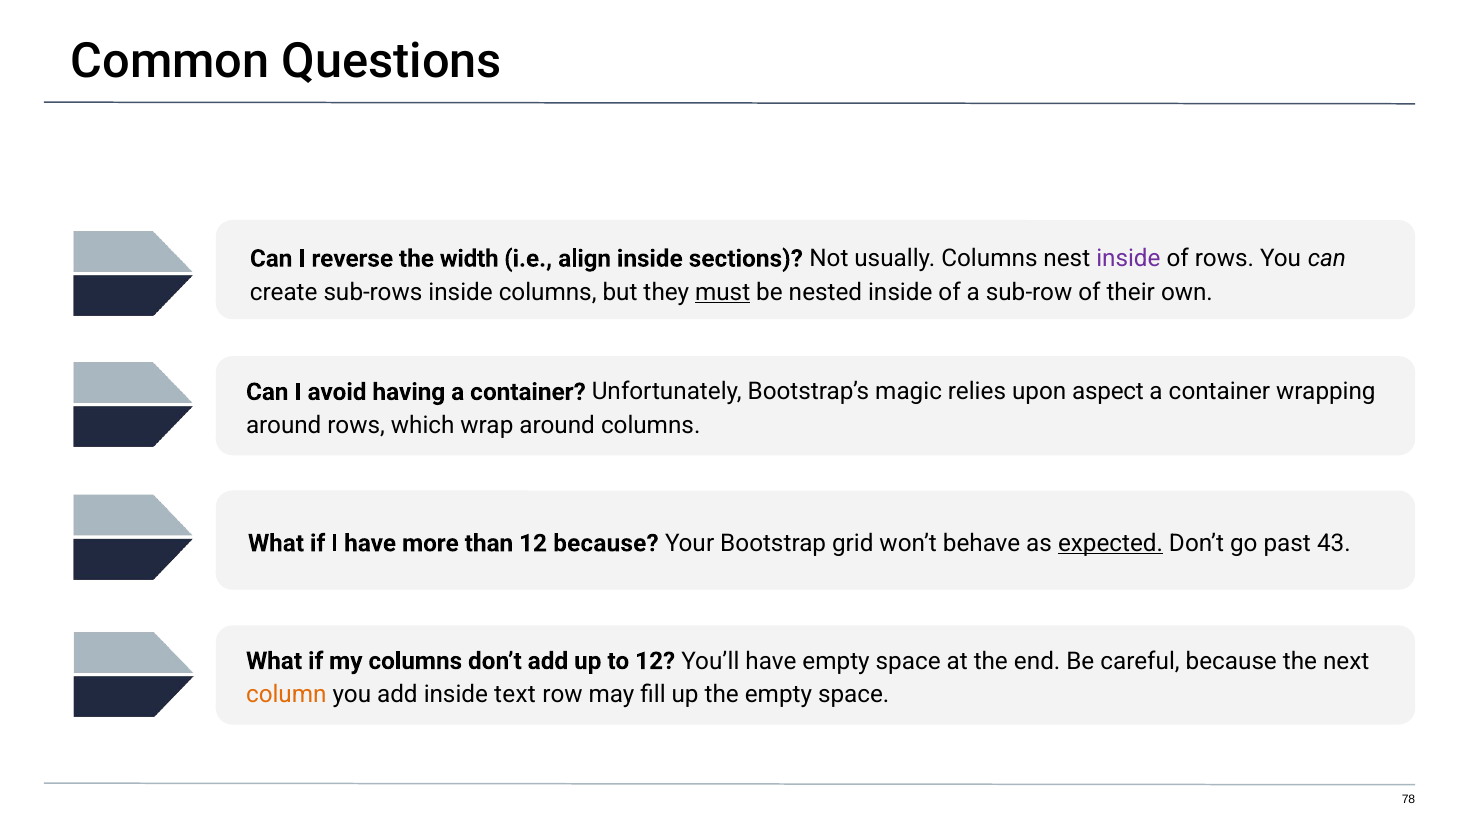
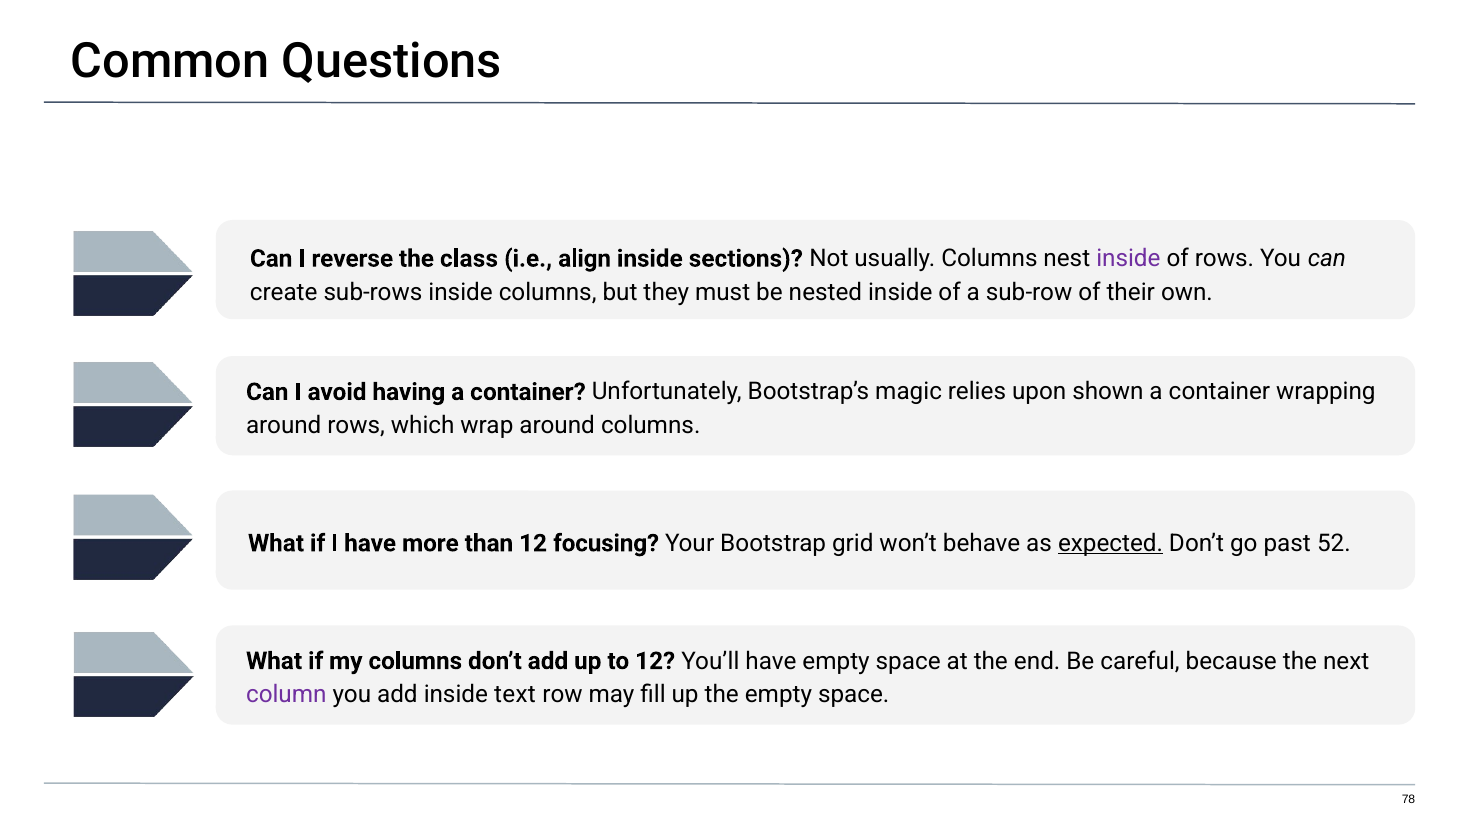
width: width -> class (469, 259)
must underline: present -> none (723, 292)
aspect: aspect -> shown (1108, 392)
12 because: because -> focusing (606, 543)
43: 43 -> 52 (1334, 543)
column colour: orange -> purple (286, 694)
